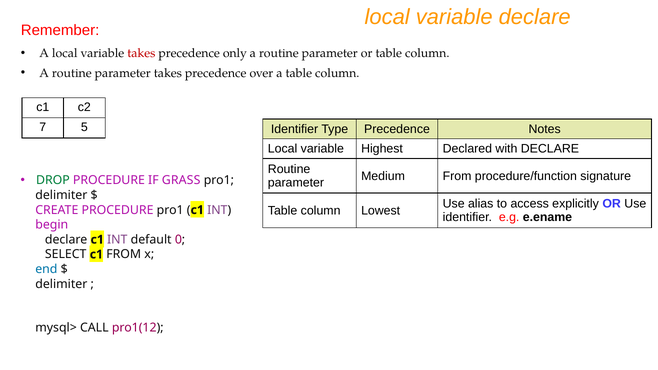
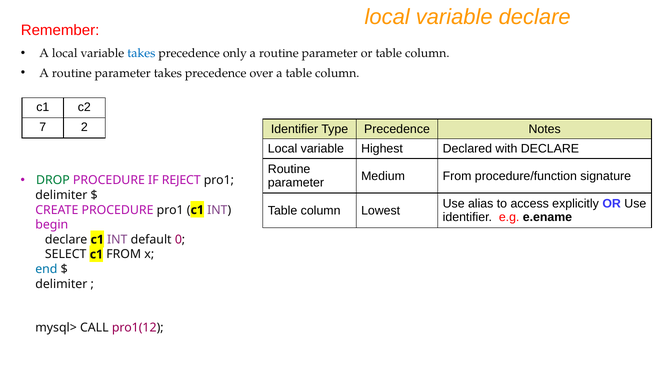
takes colour: red -> blue (141, 53)
5: 5 -> 2 (84, 127)
GRASS: GRASS -> REJECT (181, 180)
